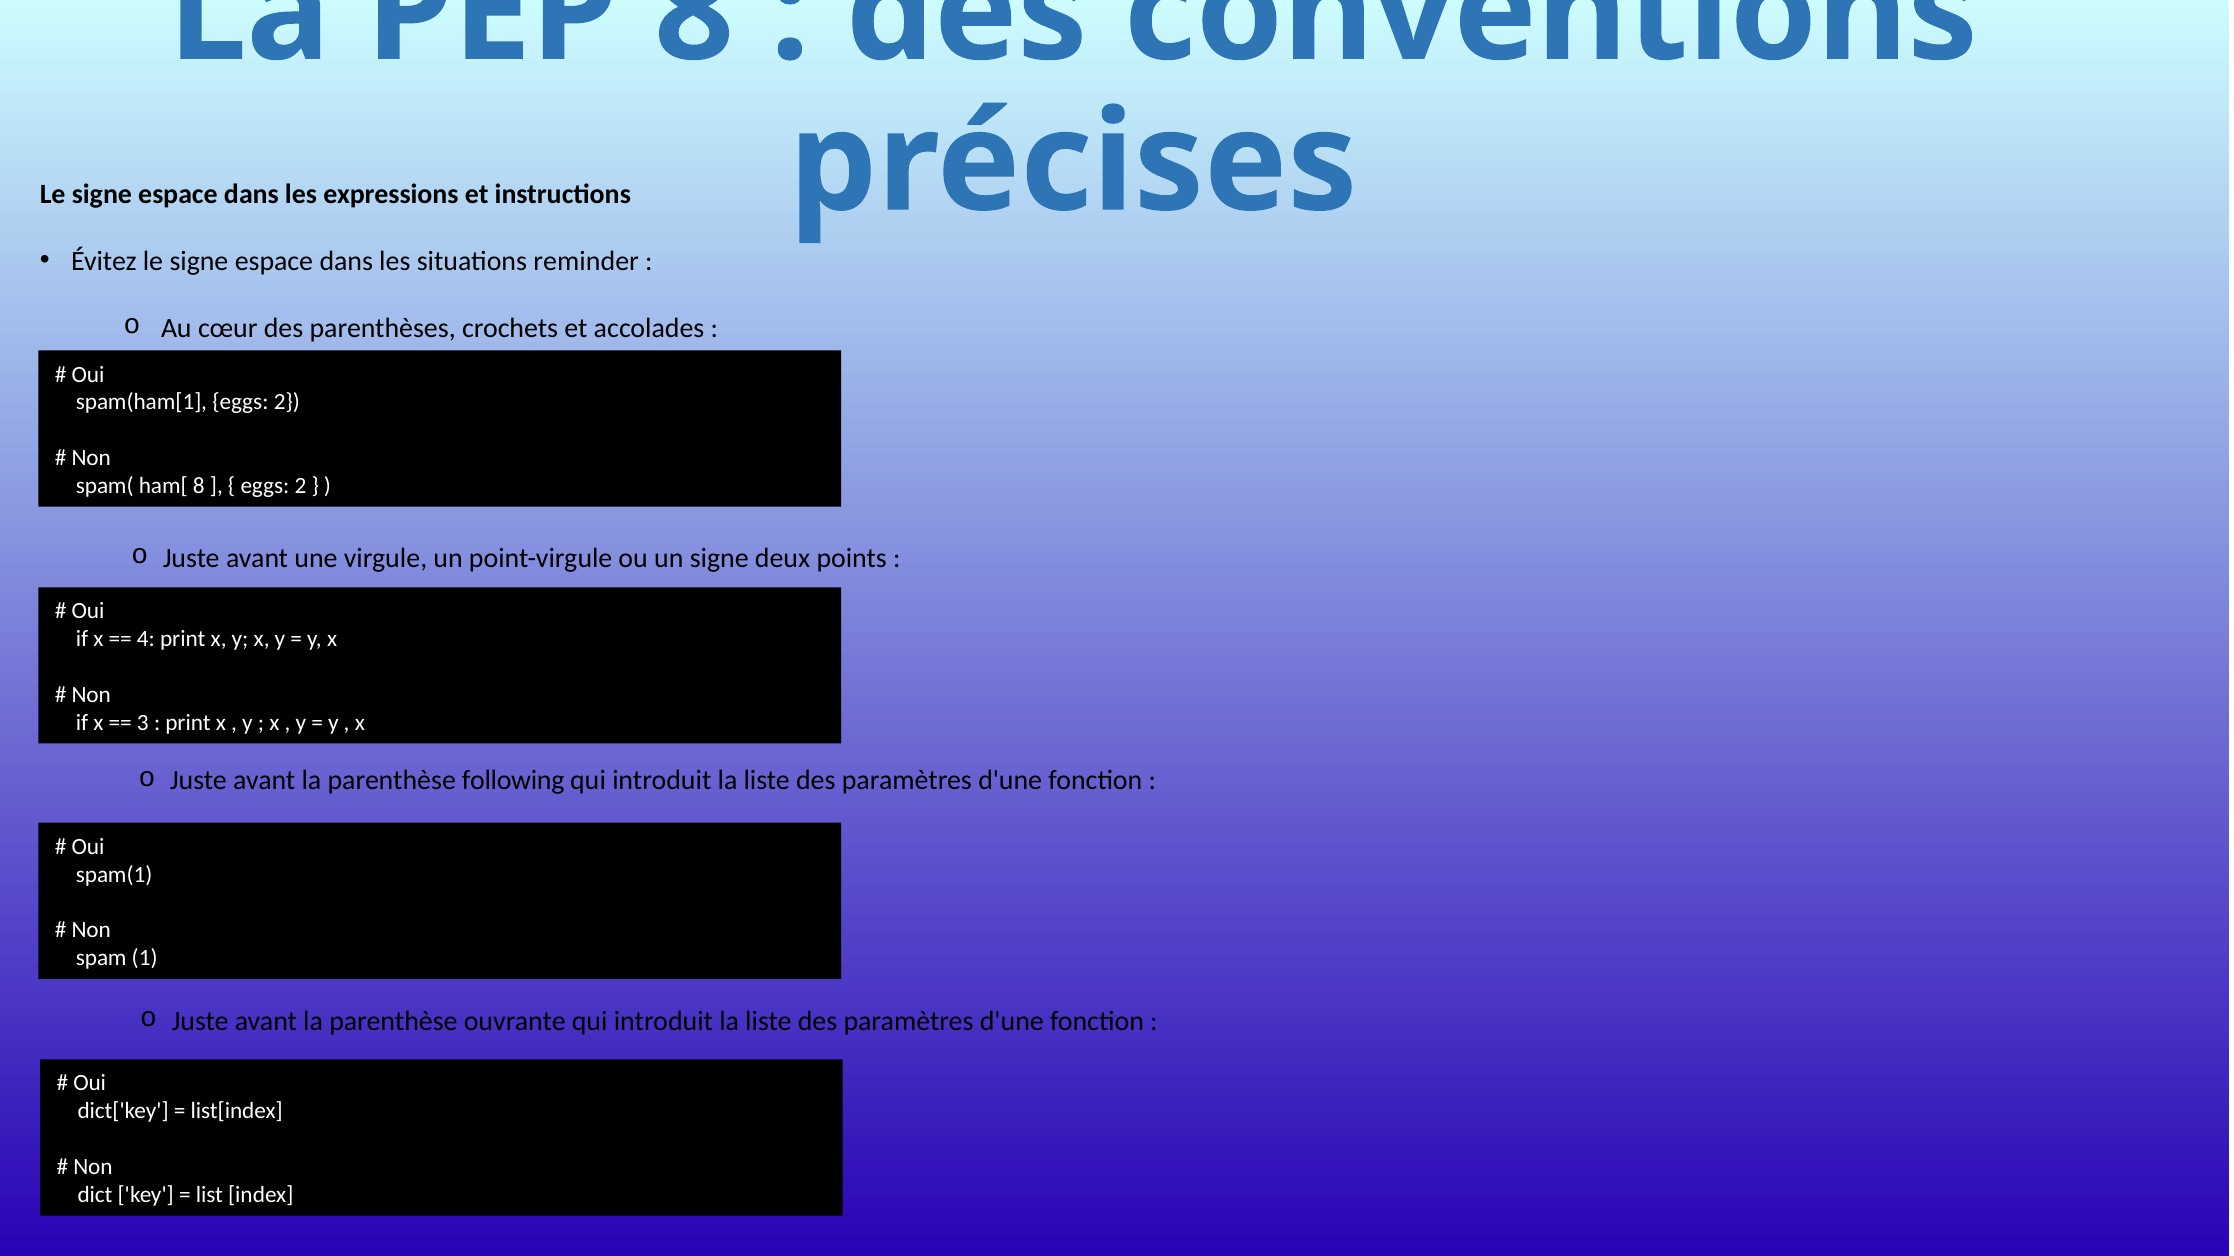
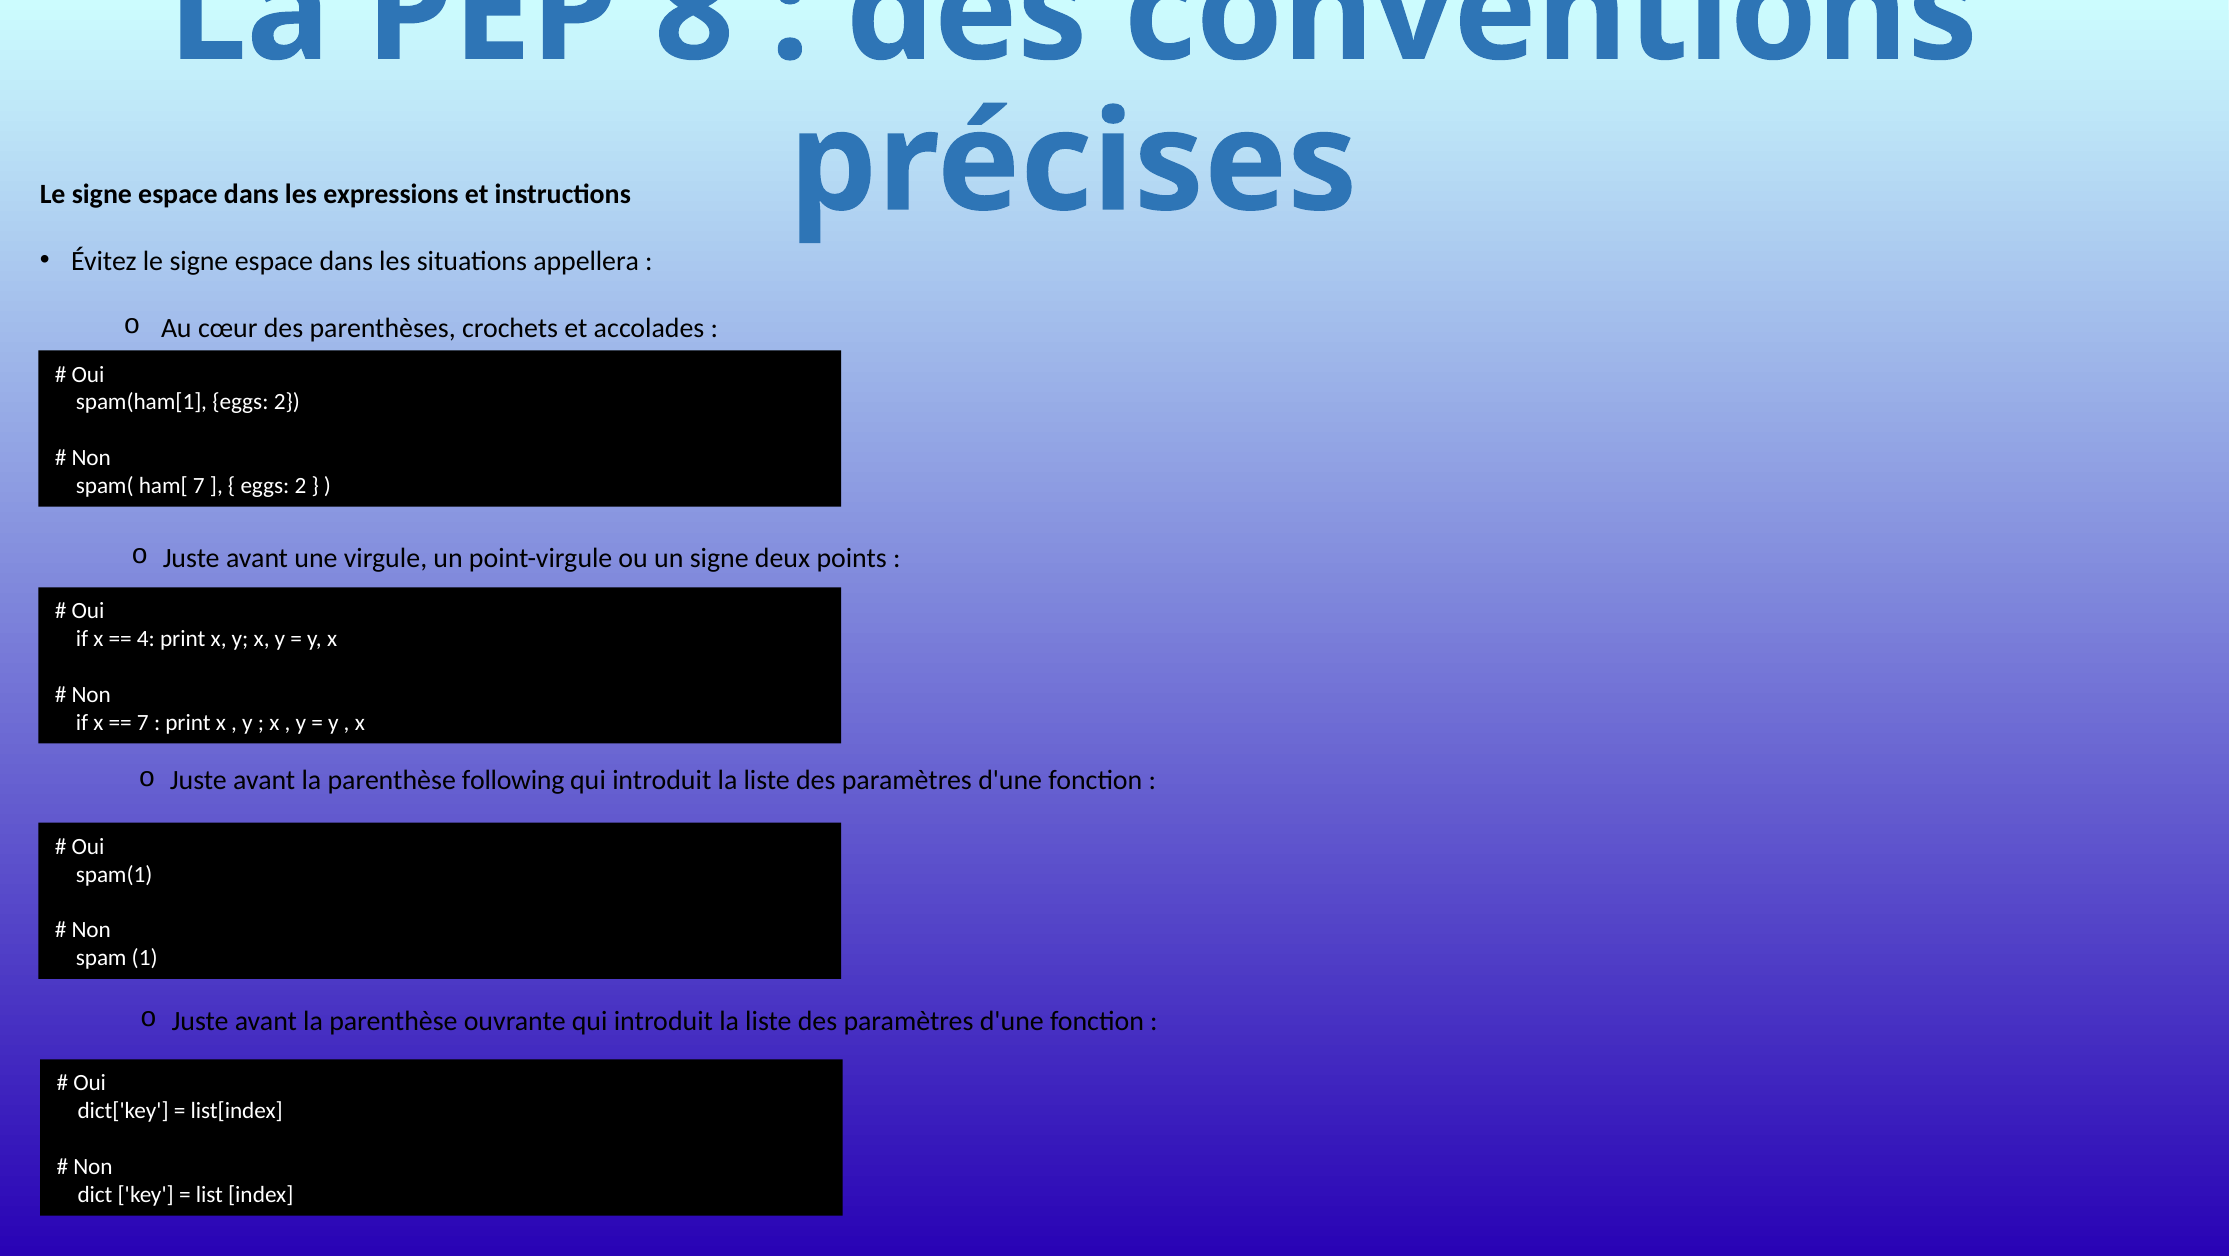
reminder: reminder -> appellera (586, 261)
ham[ 8: 8 -> 7 (199, 486)
3: 3 -> 7 (143, 723)
